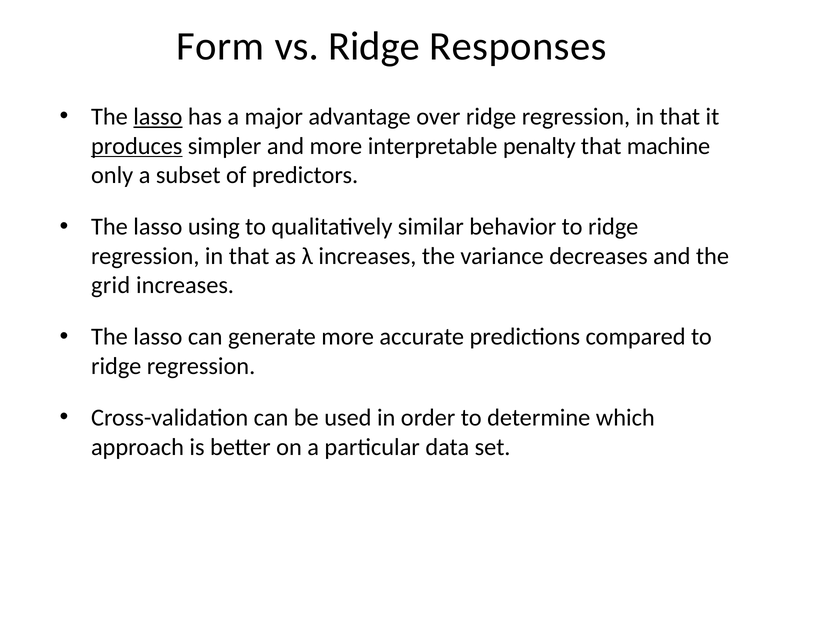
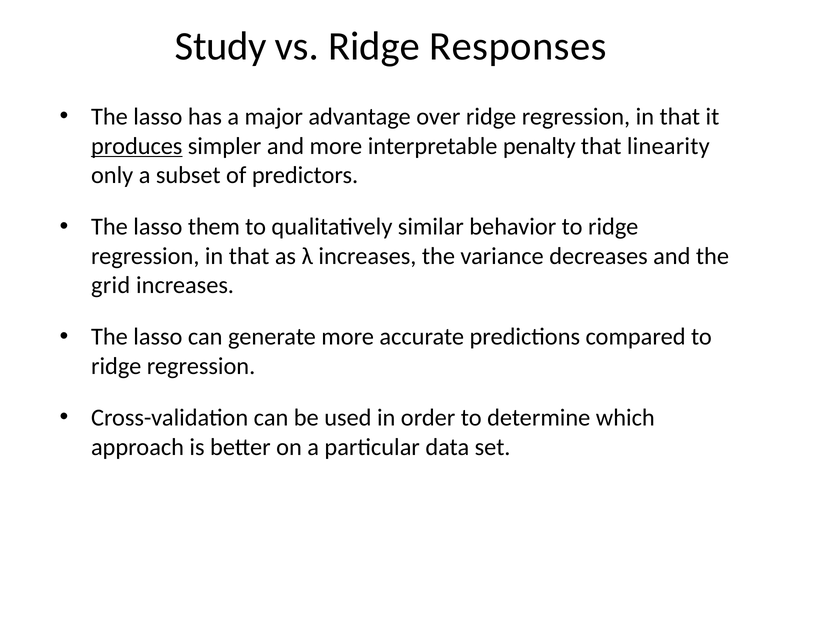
Form: Form -> Study (221, 46)
lasso underline: present -> none (158, 117)
machine: machine -> linearity (668, 146)
using: using -> them (214, 227)
